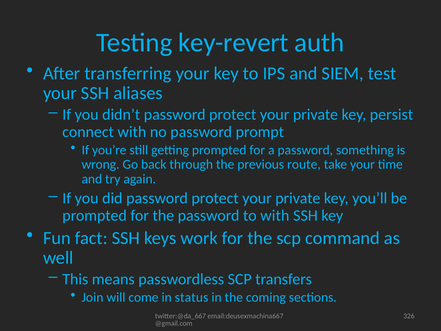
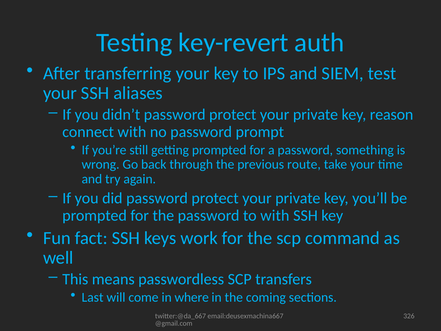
persist: persist -> reason (392, 114)
Join: Join -> Last (93, 297)
status: status -> where (192, 297)
